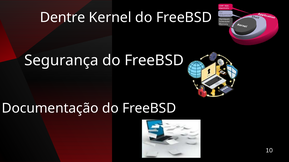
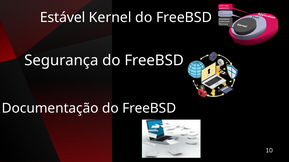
Dentre: Dentre -> Estável (63, 18)
